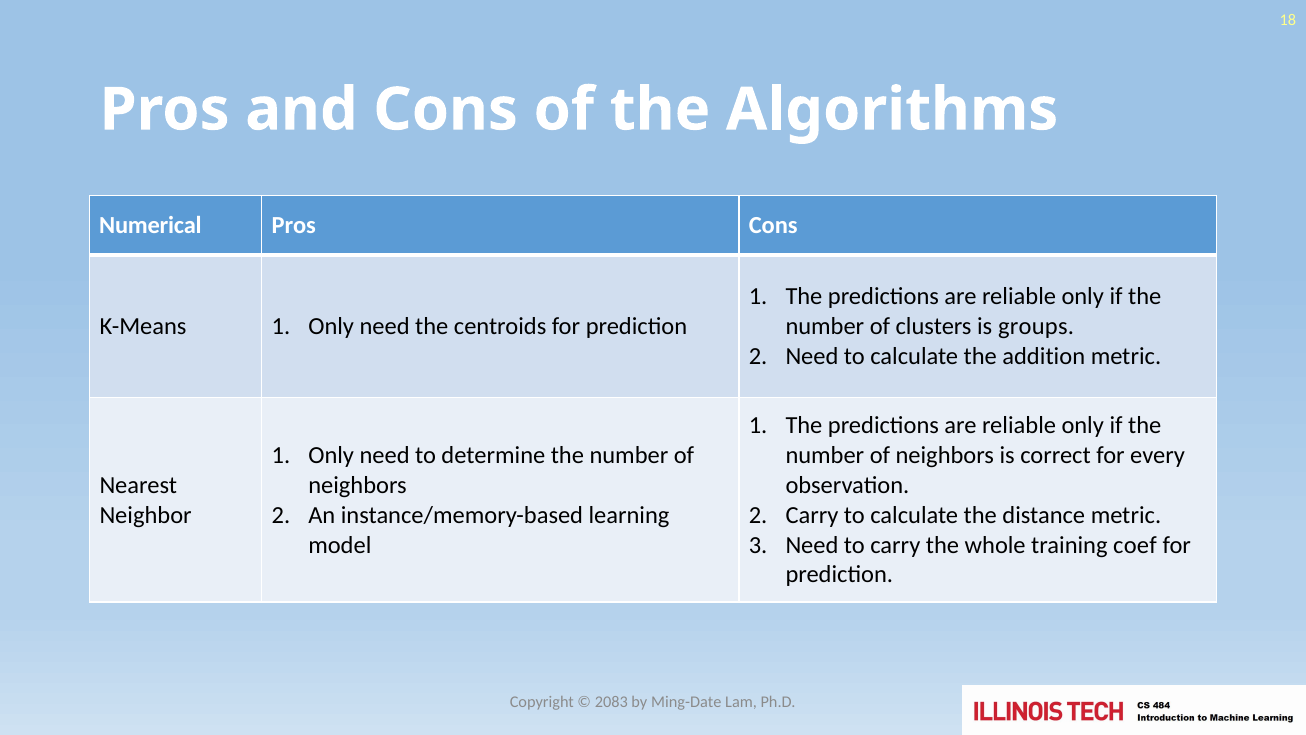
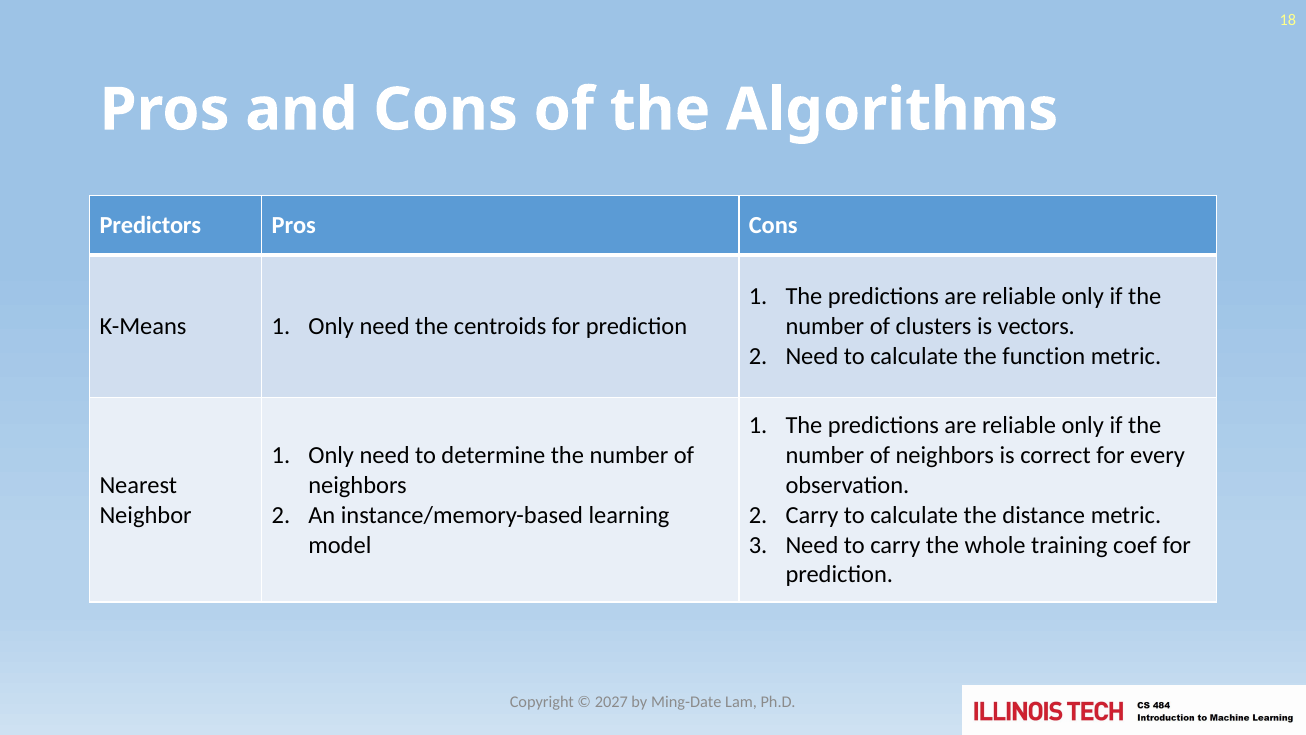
Numerical: Numerical -> Predictors (150, 226)
groups: groups -> vectors (1036, 327)
addition: addition -> function (1044, 356)
2083: 2083 -> 2027 (611, 701)
